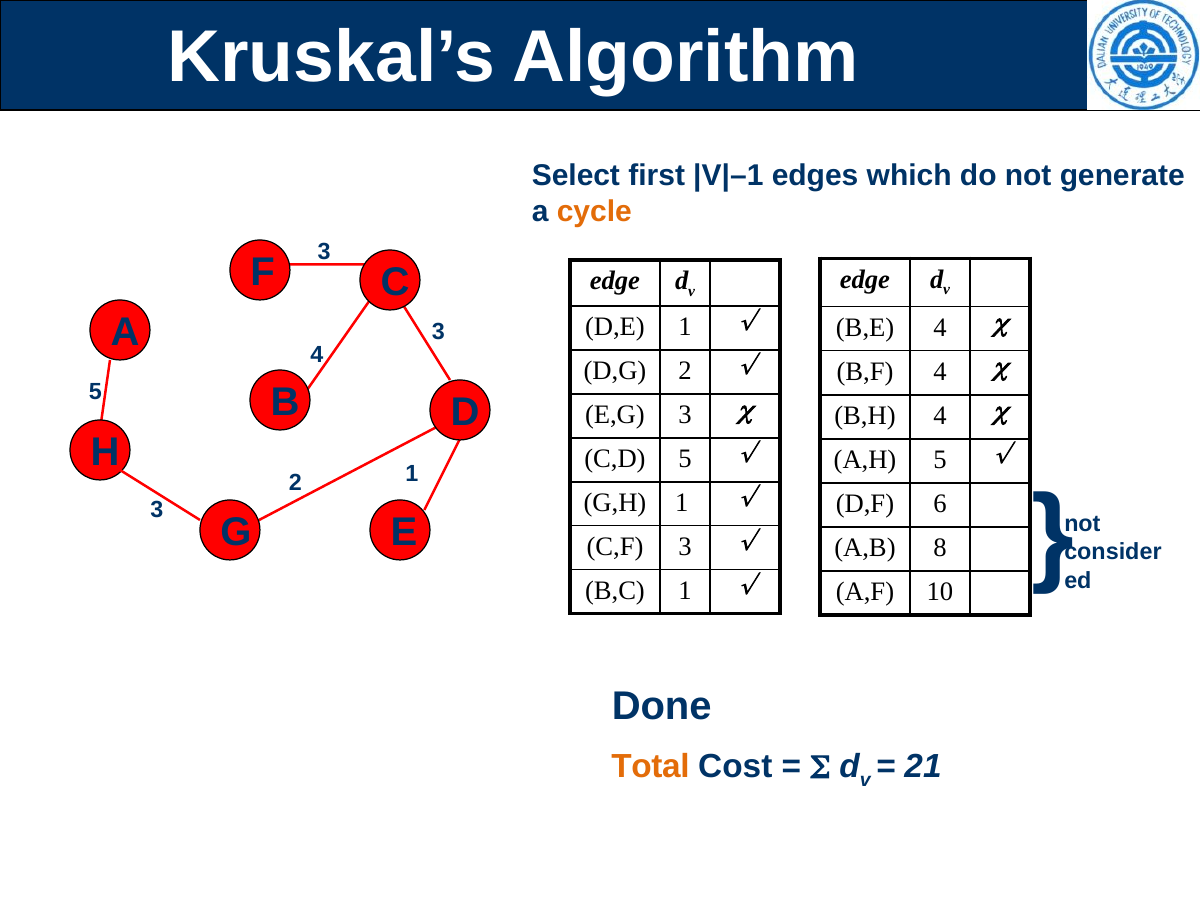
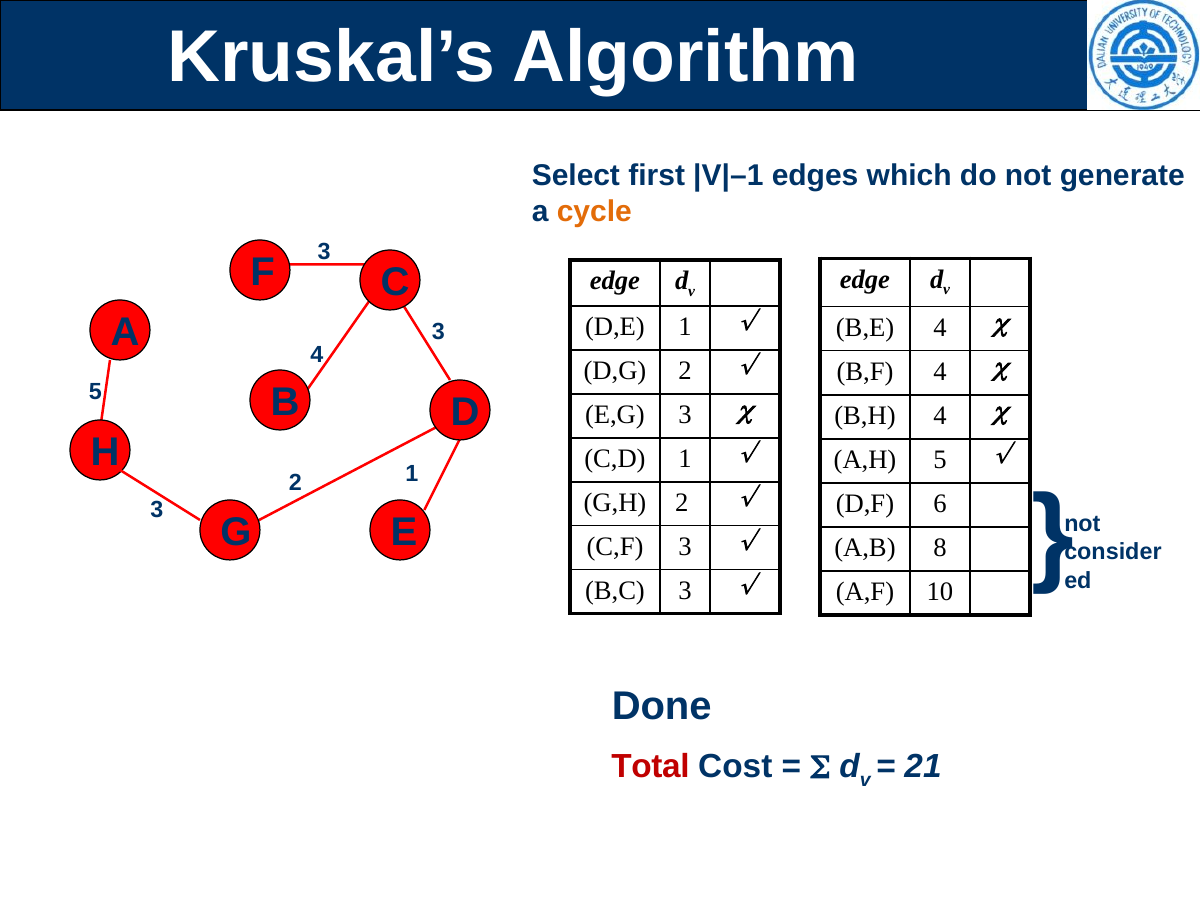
C,D 5: 5 -> 1 (685, 459)
G,H 1: 1 -> 2 (682, 503)
B,C 1: 1 -> 3 (685, 591)
Total colour: orange -> red (651, 767)
